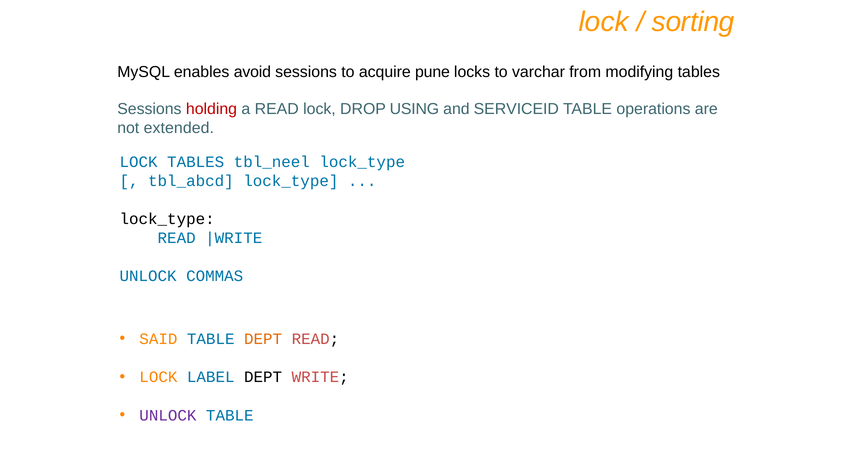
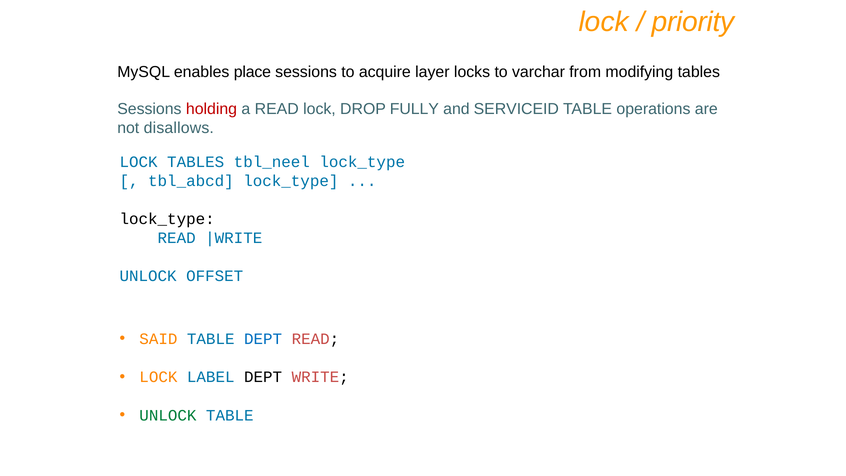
sorting: sorting -> priority (693, 22)
avoid: avoid -> place (252, 72)
pune: pune -> layer (432, 72)
USING: USING -> FULLY (414, 109)
extended: extended -> disallows (179, 128)
COMMAS: COMMAS -> OFFSET (215, 276)
DEPT colour: orange -> blue (263, 339)
UNLOCK colour: purple -> green (168, 415)
